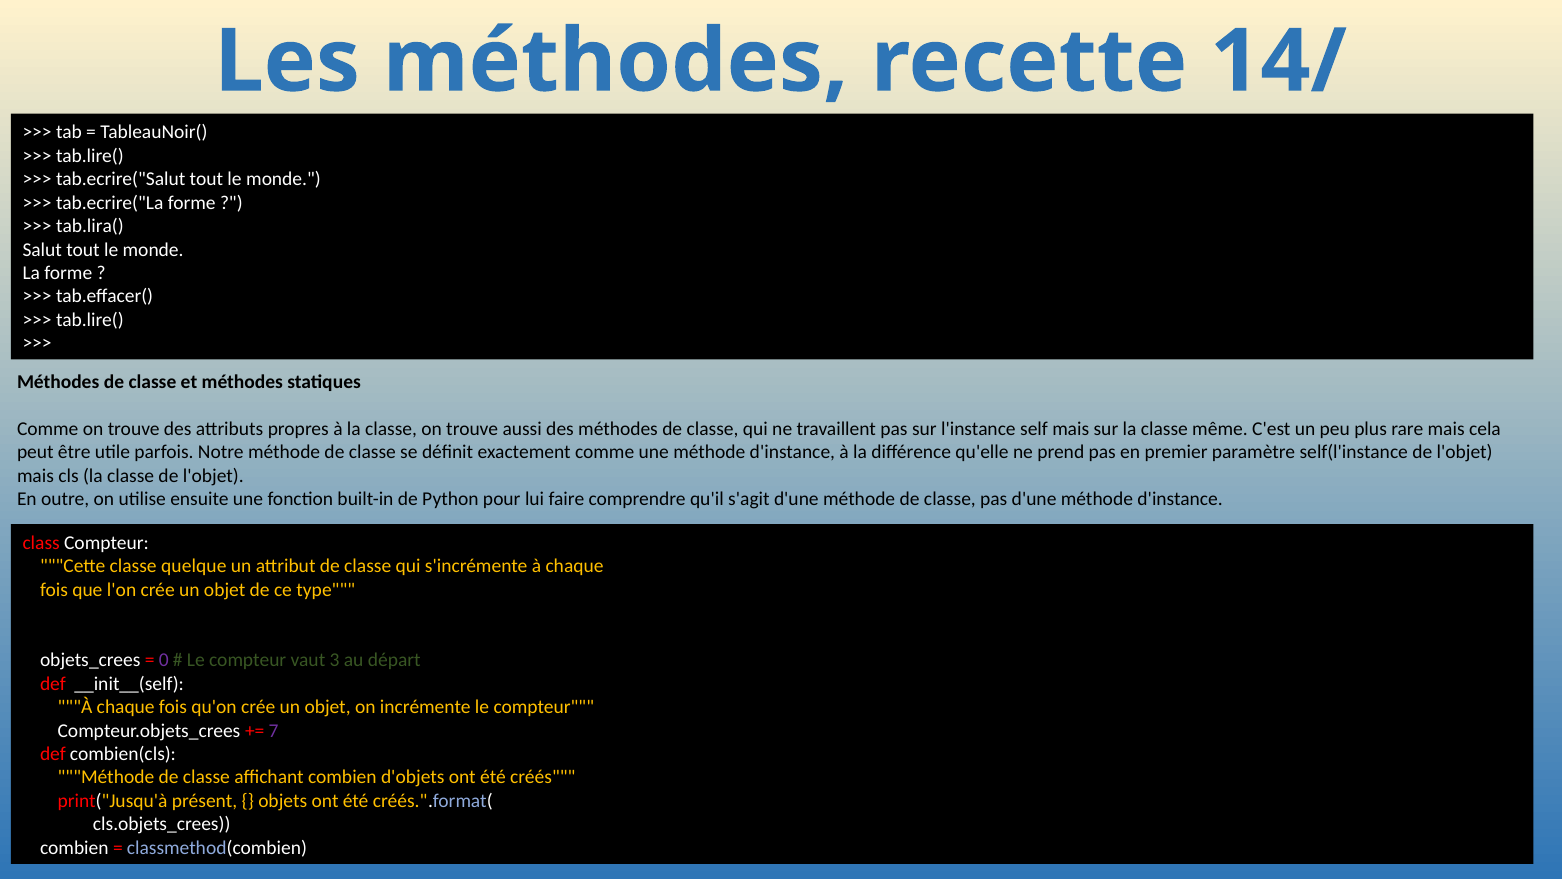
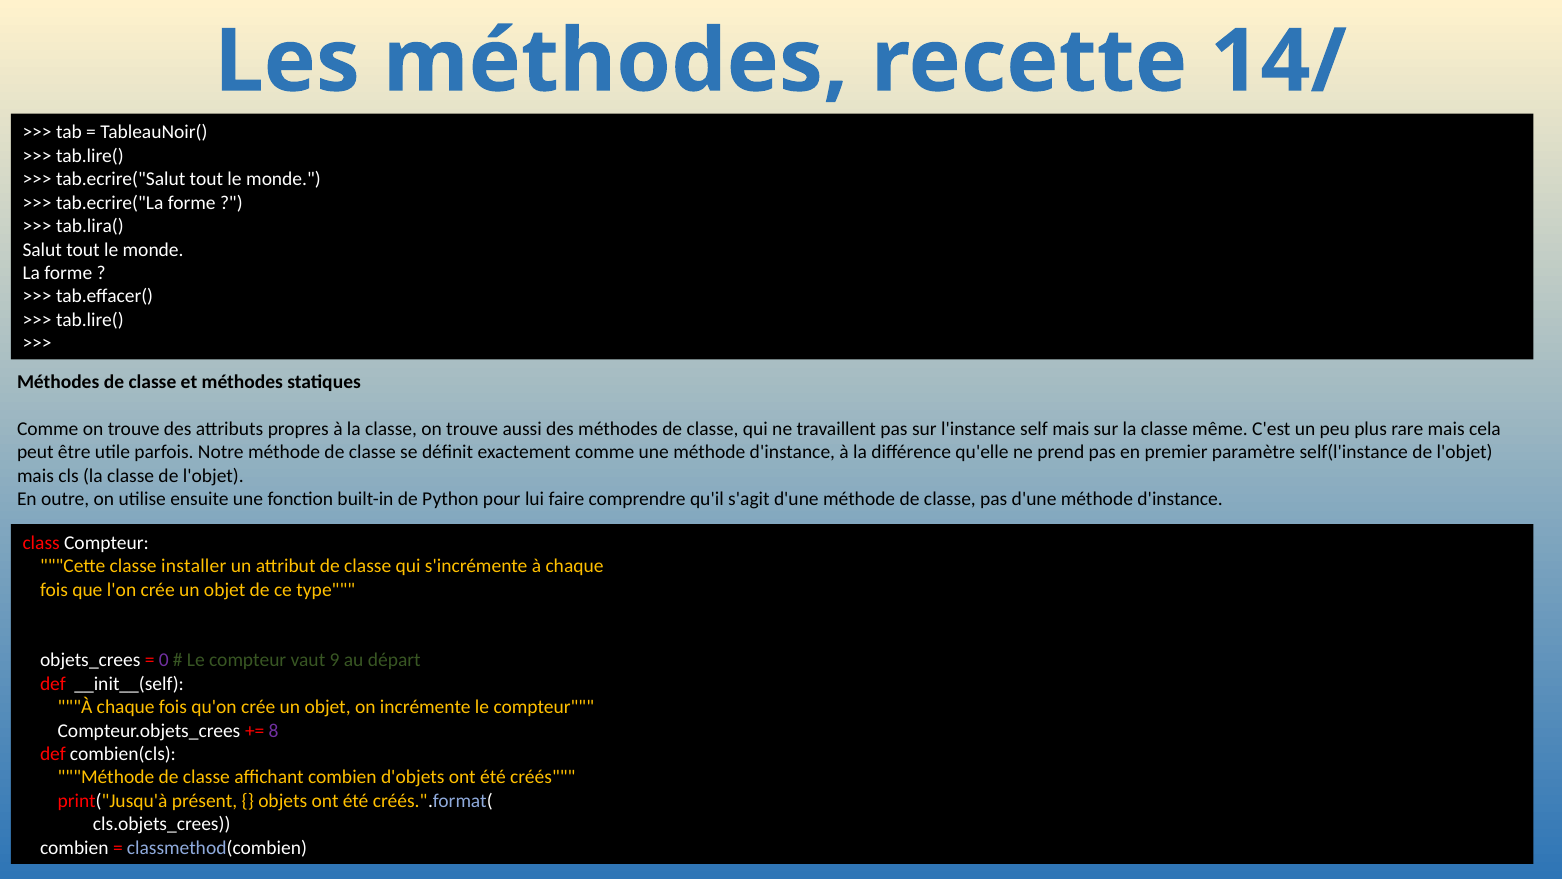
quelque: quelque -> installer (194, 566)
3: 3 -> 9 (335, 660)
7: 7 -> 8 (274, 730)
